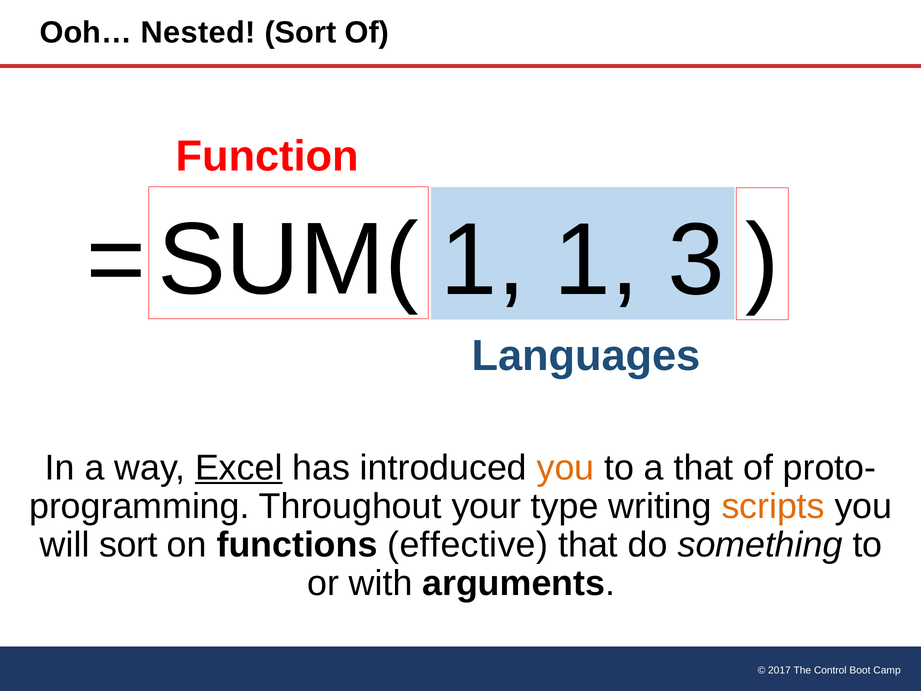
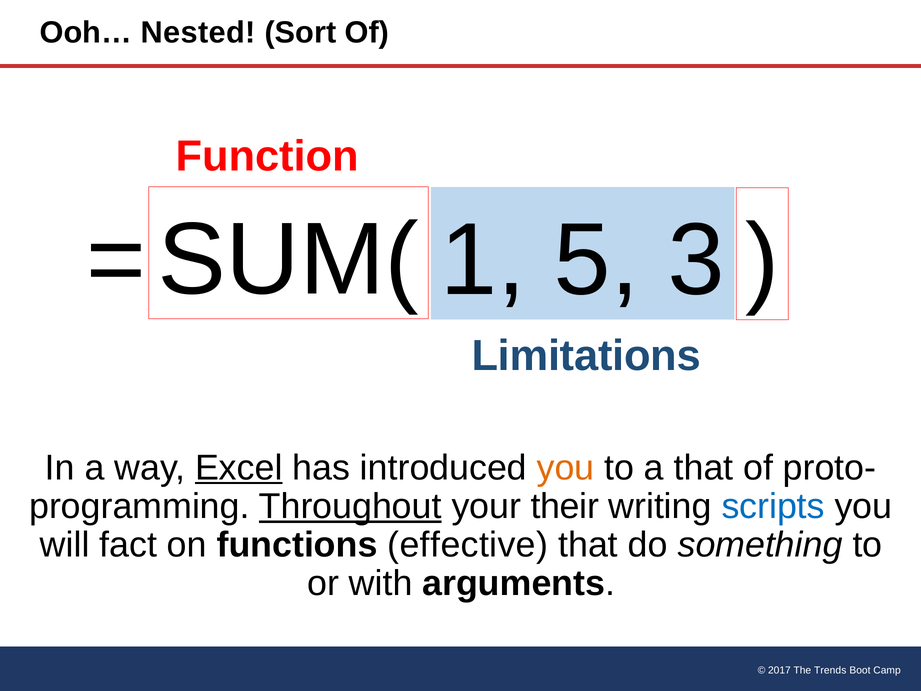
1 1: 1 -> 5 (597, 260)
Languages: Languages -> Limitations (586, 356)
Throughout underline: none -> present (350, 506)
type: type -> their (565, 506)
scripts colour: orange -> blue (773, 506)
will sort: sort -> fact (128, 545)
Control: Control -> Trends (830, 670)
